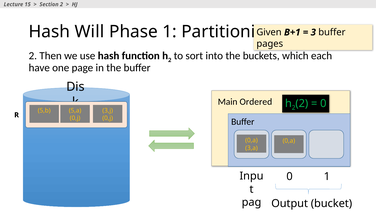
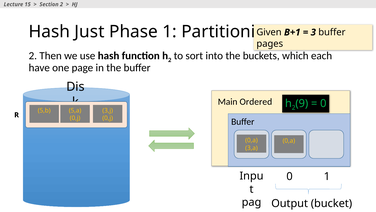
Will: Will -> Just (90, 32)
2 2: 2 -> 9 (302, 103)
